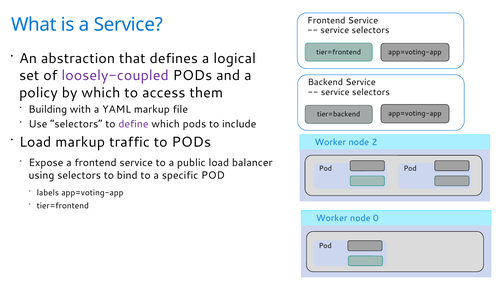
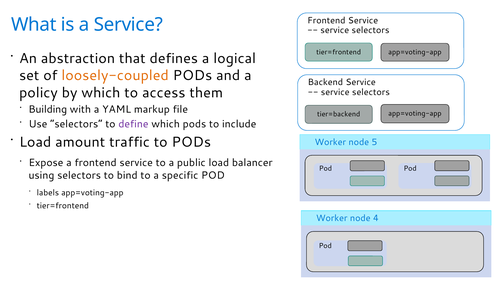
loosely-coupled colour: purple -> orange (115, 76)
Load markup: markup -> amount (80, 142)
2: 2 -> 5 (374, 142)
0: 0 -> 4 (376, 218)
